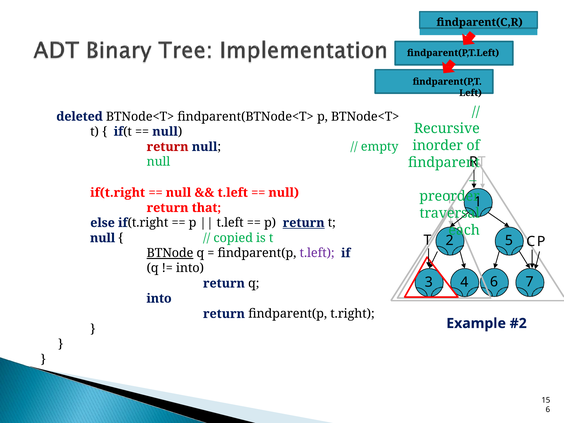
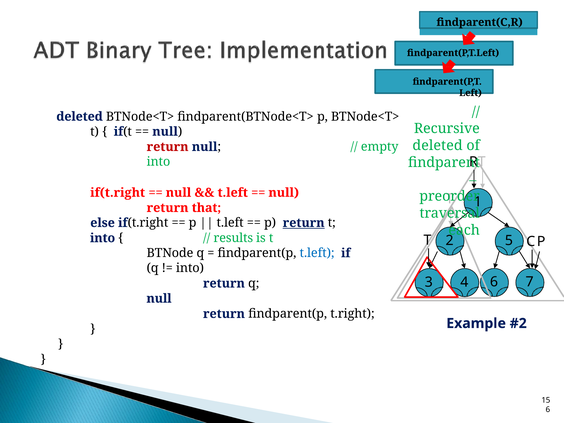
inorder: inorder -> deleted (438, 146)
null: null -> into (158, 162)
copied: copied -> results (233, 238)
null: null -> into (103, 238)
BTNode underline: present -> none (170, 253)
t.left colour: purple -> blue (317, 253)
into: into -> null (159, 298)
